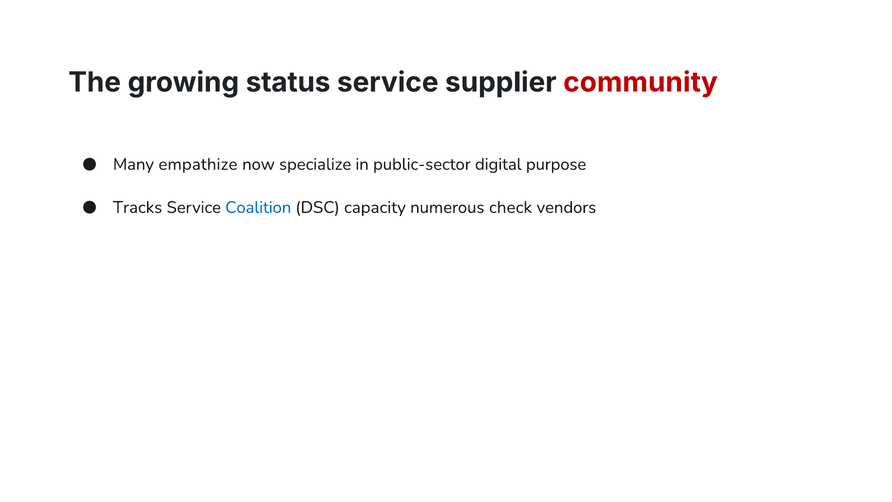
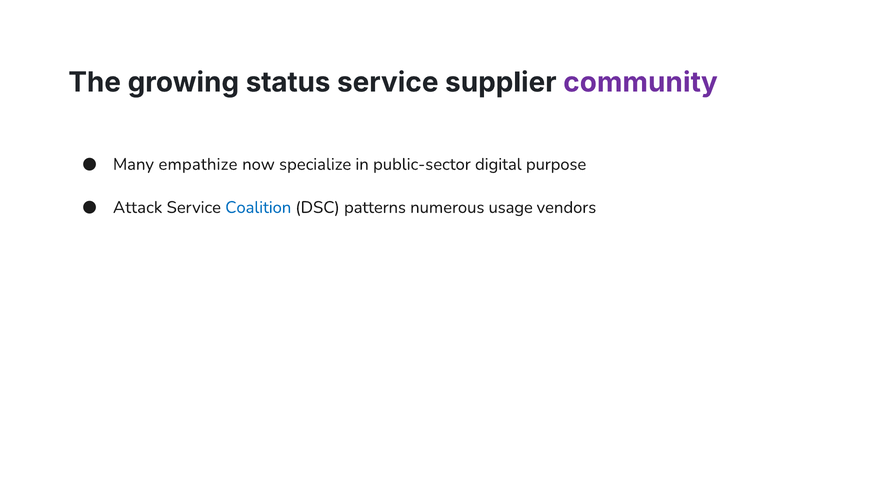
community colour: red -> purple (640, 82)
Tracks: Tracks -> Attack (138, 207)
capacity: capacity -> patterns (375, 207)
check: check -> usage (511, 207)
